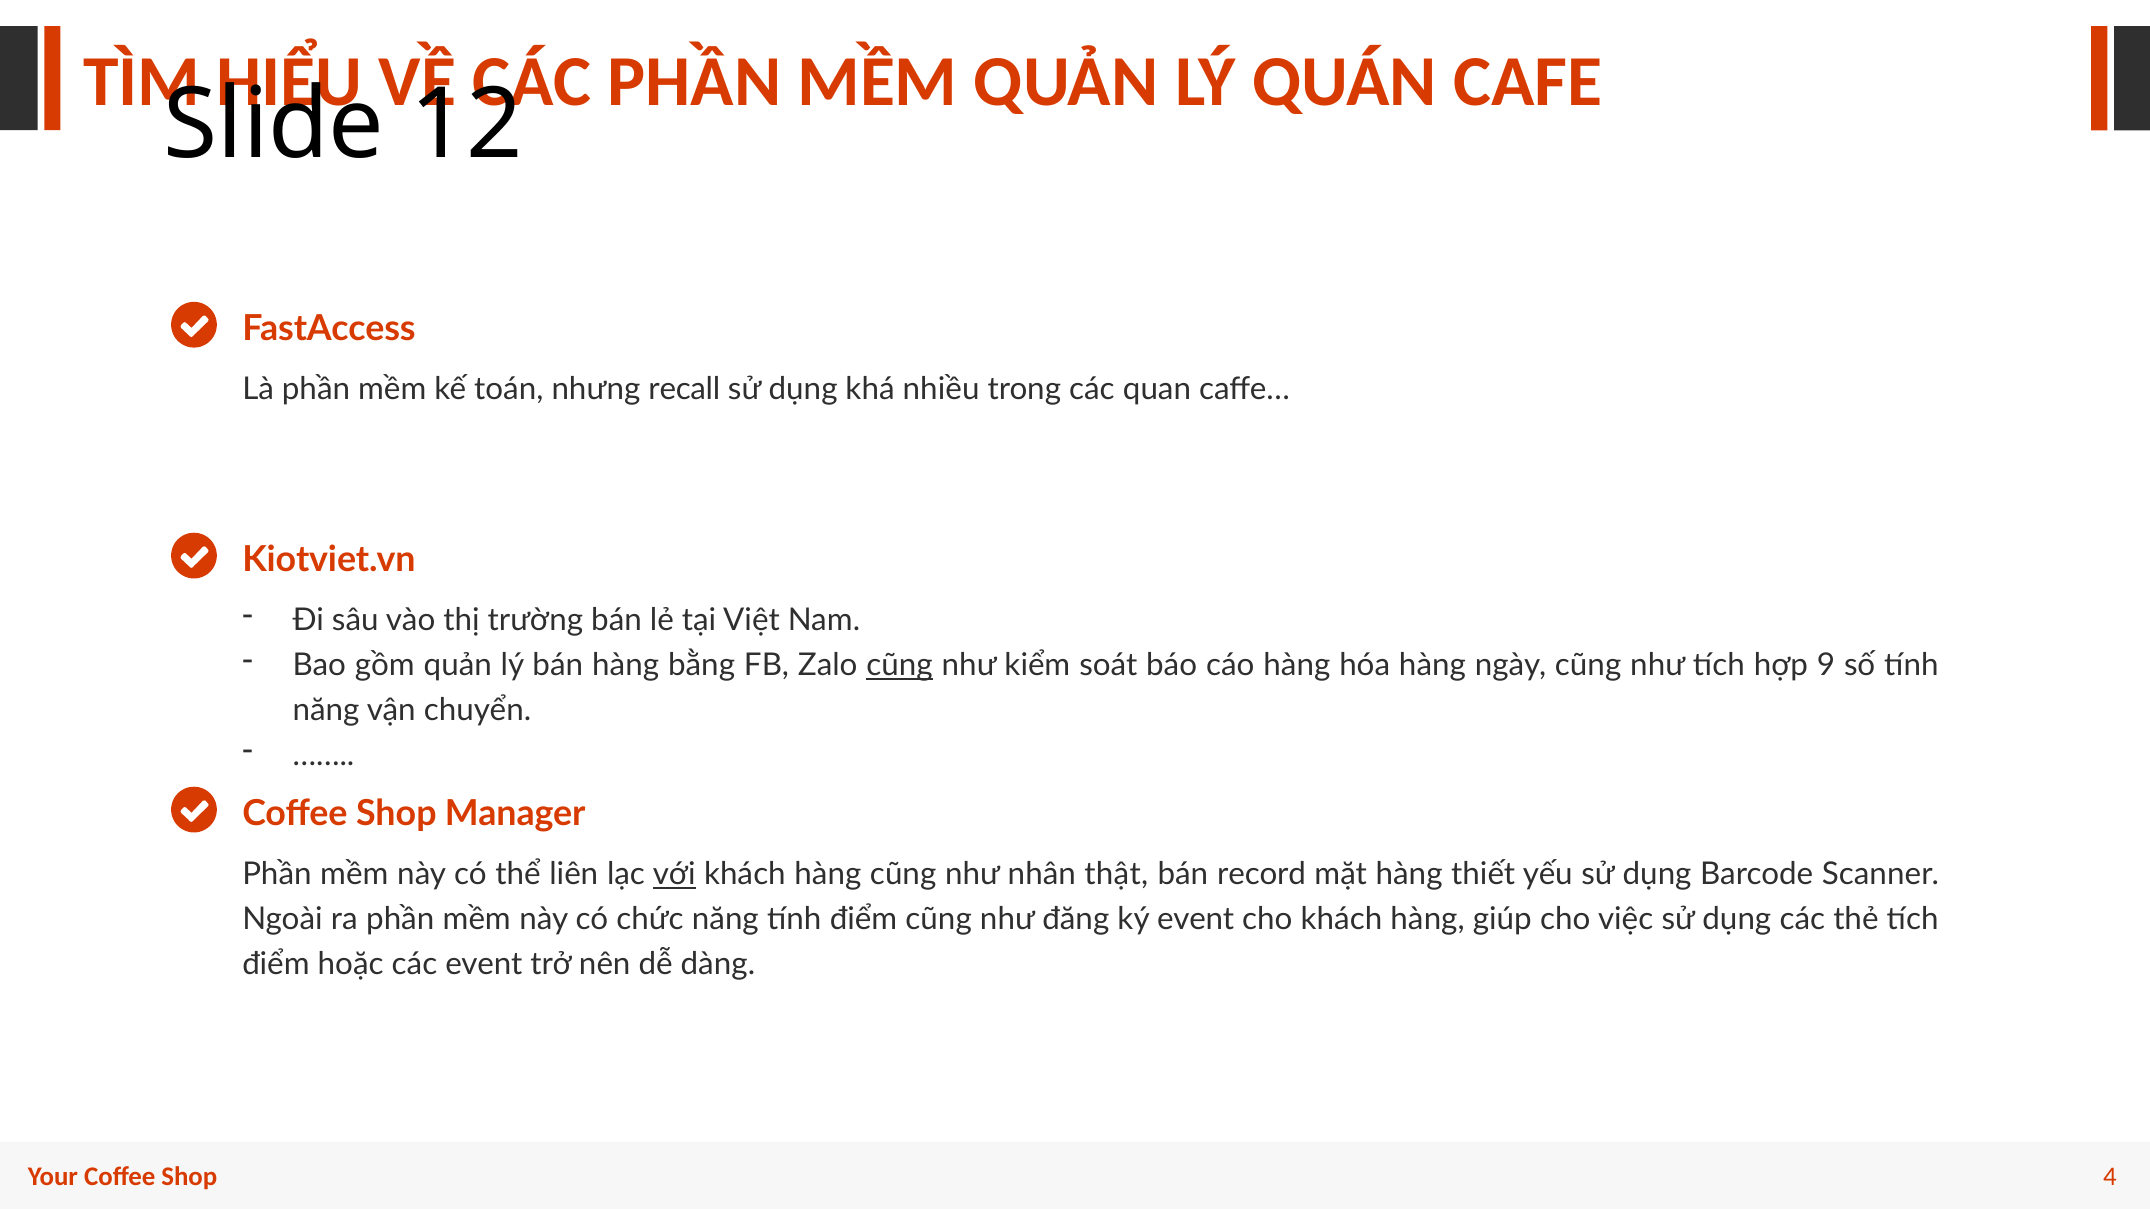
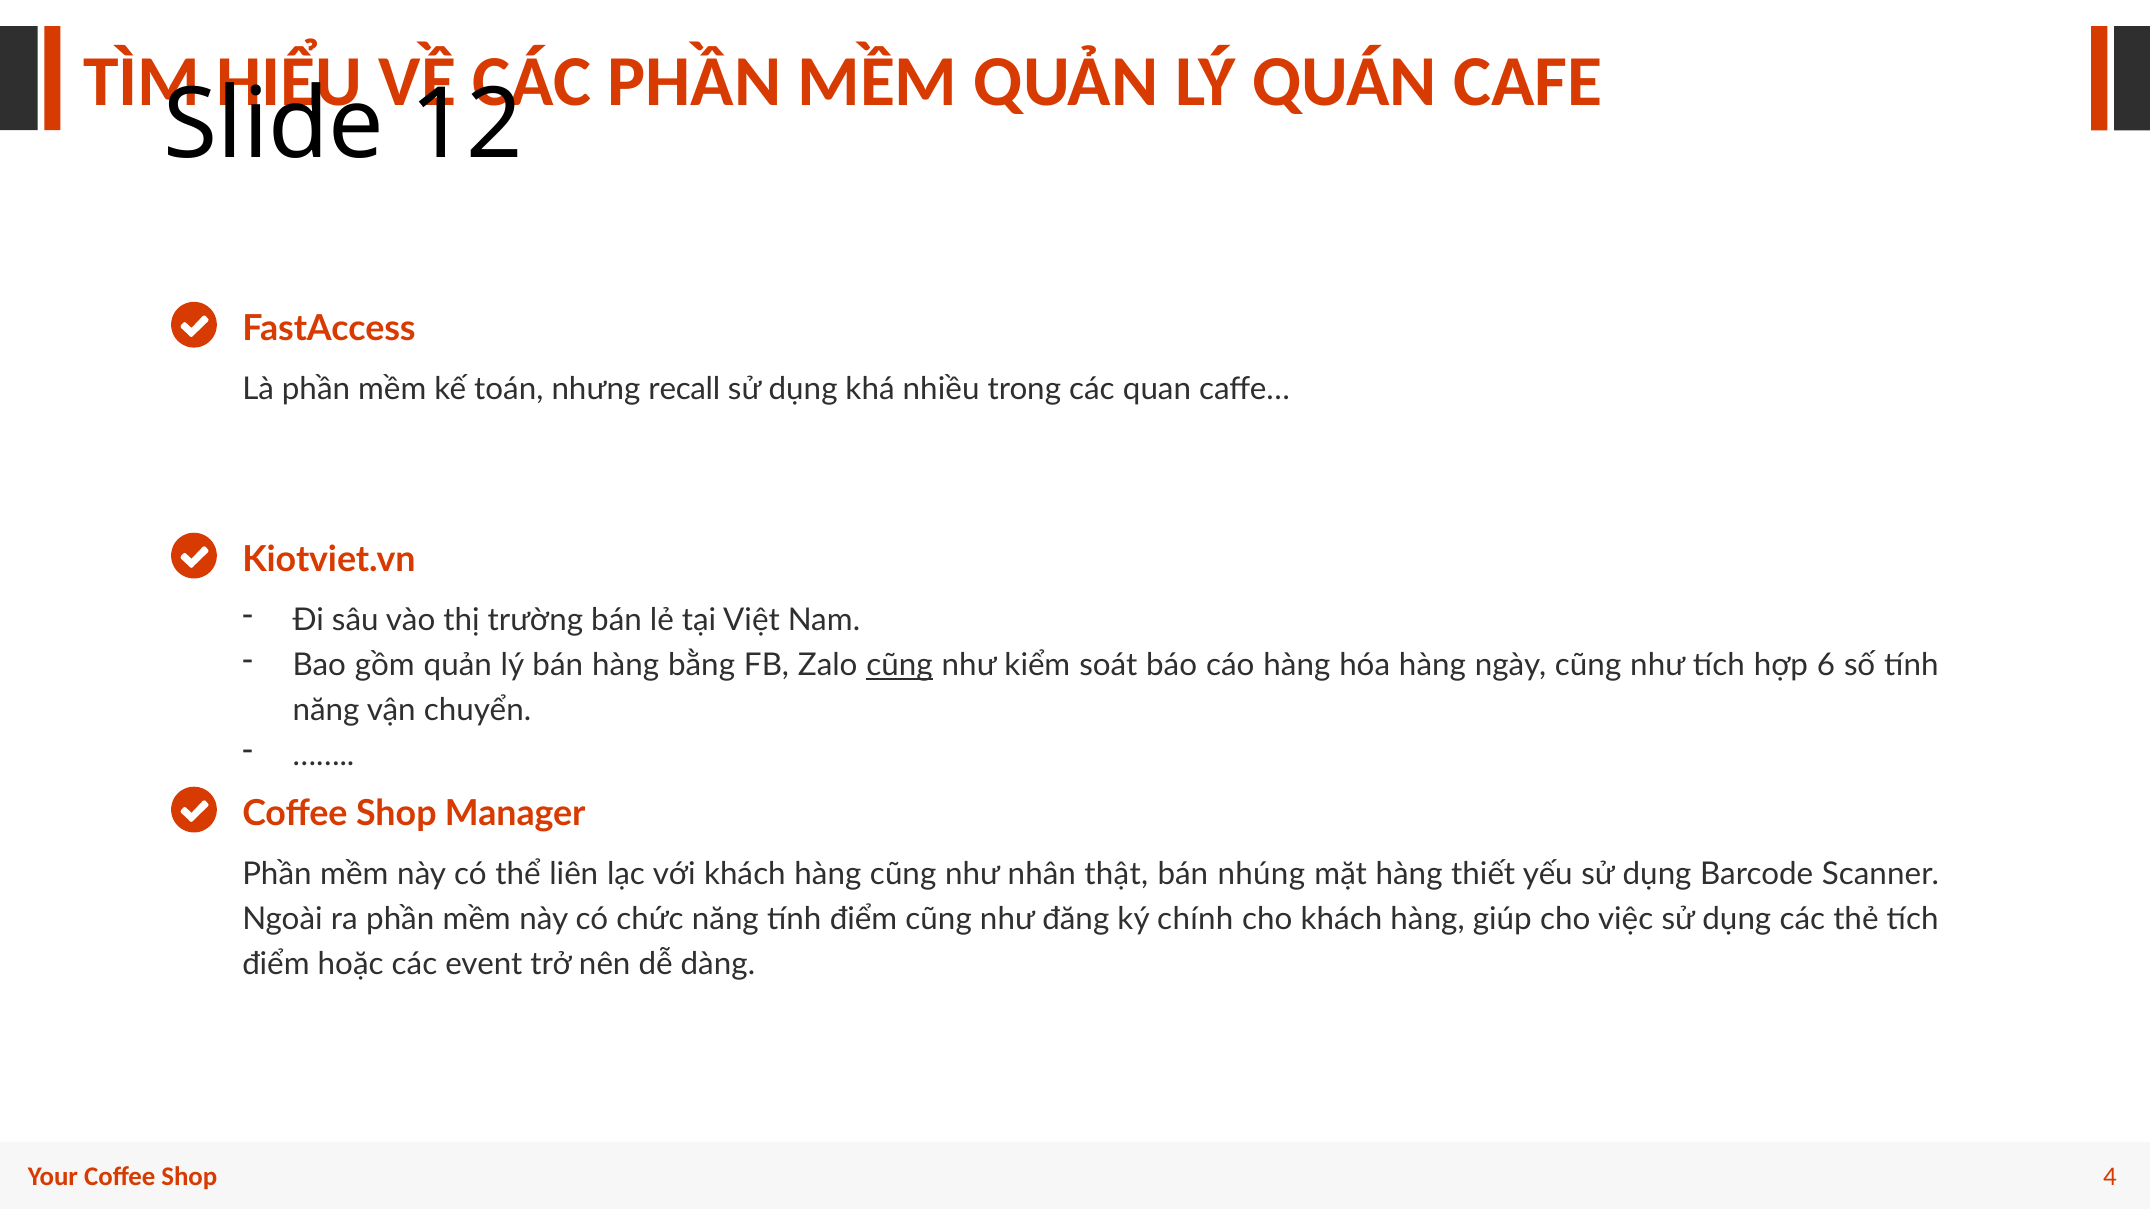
9: 9 -> 6 (1826, 665)
với underline: present -> none (674, 874)
record: record -> nhúng (1261, 874)
ký event: event -> chính (1195, 919)
